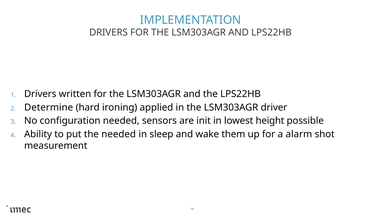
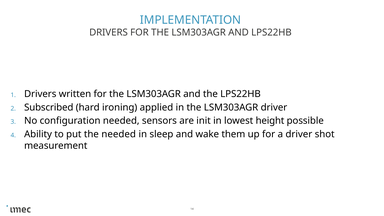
Determine: Determine -> Subscribed (49, 107)
a alarm: alarm -> driver (299, 134)
